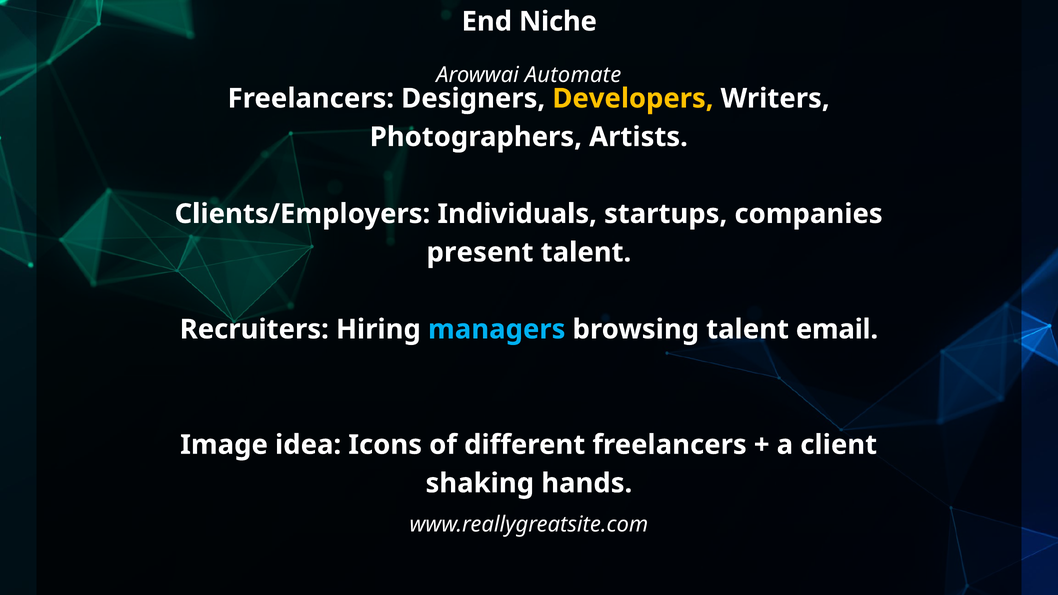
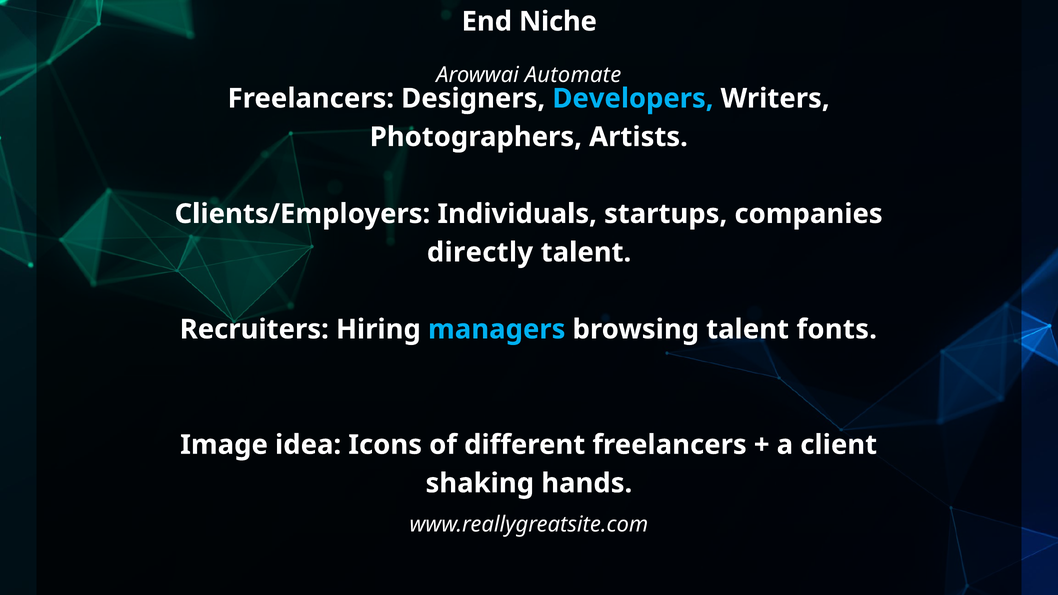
Developers colour: yellow -> light blue (633, 99)
present: present -> directly (480, 252)
email: email -> fonts (837, 329)
